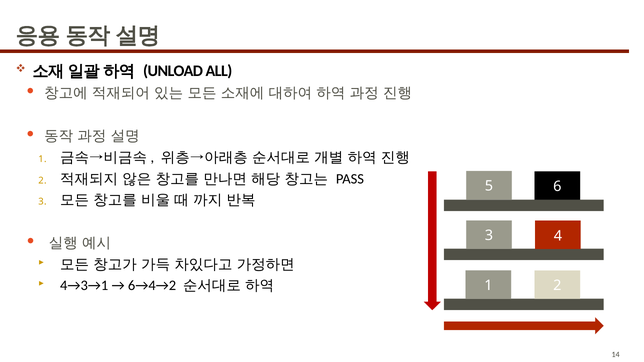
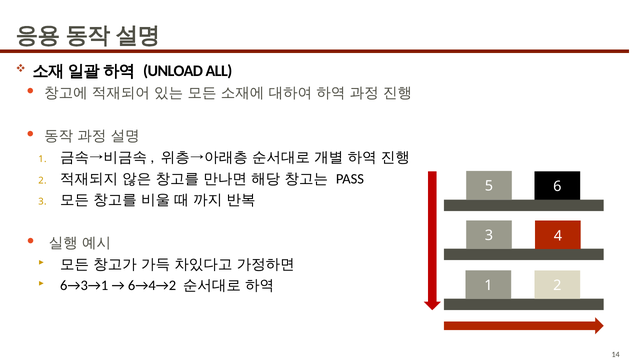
4→3→1: 4→3→1 -> 6→3→1 (84, 286)
